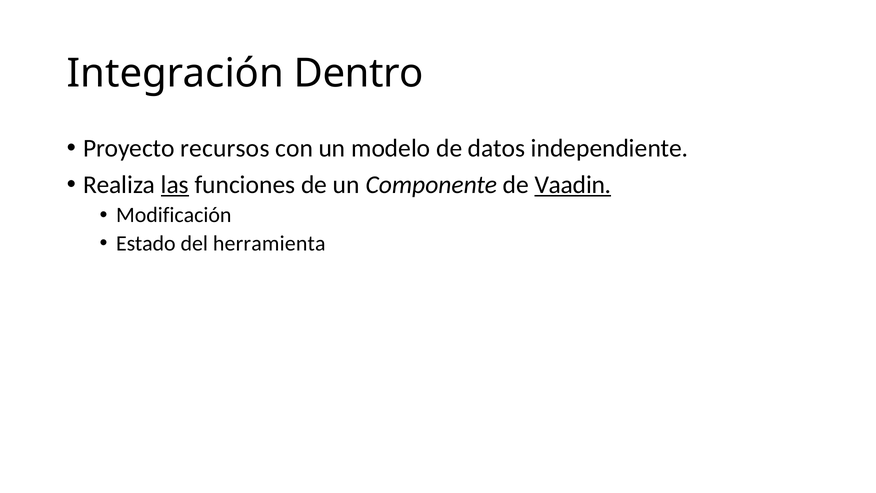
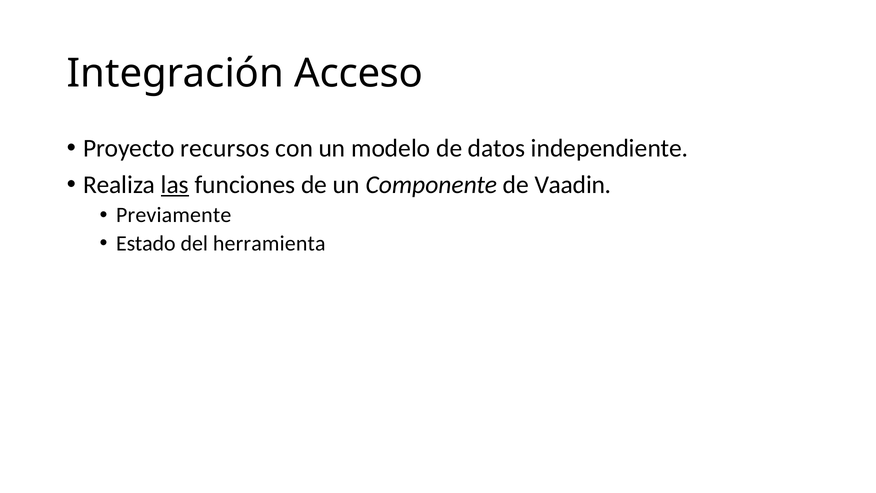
Dentro: Dentro -> Acceso (359, 74)
Vaadin underline: present -> none (573, 185)
Modificación: Modificación -> Previamente (174, 215)
